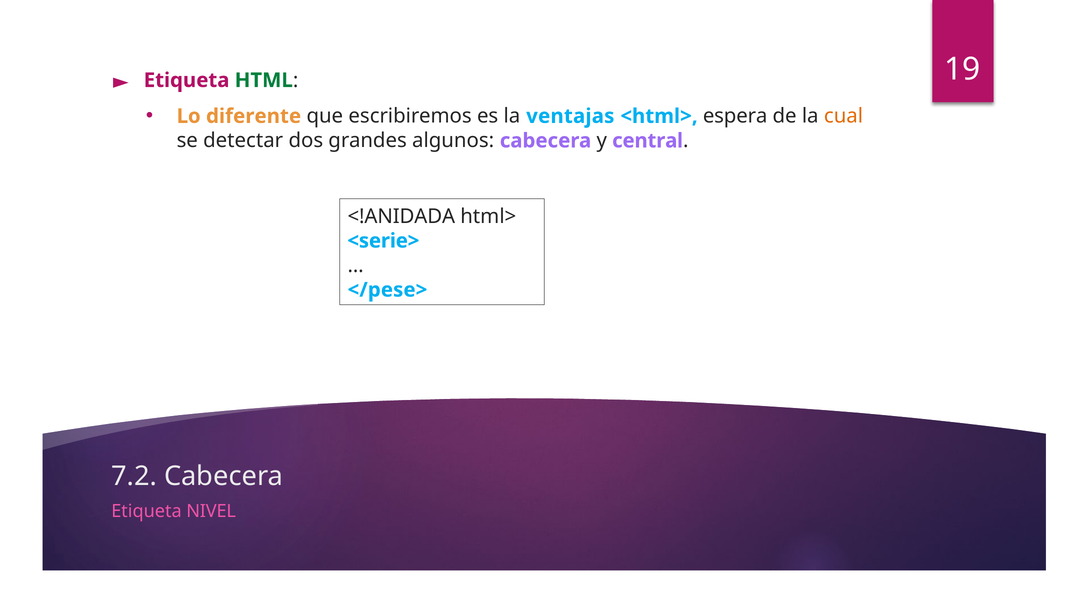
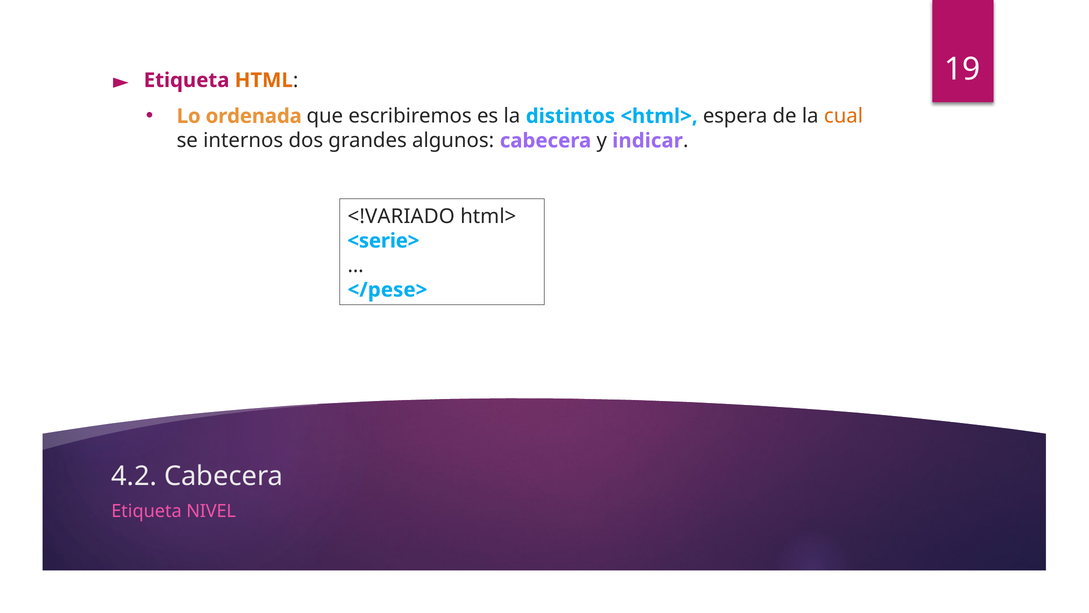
HTML colour: green -> orange (264, 80)
diferente: diferente -> ordenada (254, 116)
ventajas: ventajas -> distintos (570, 116)
detectar: detectar -> internos (243, 141)
central: central -> indicar (648, 141)
<!ANIDADA: <!ANIDADA -> <!VARIADO (401, 216)
7.2: 7.2 -> 4.2 (134, 476)
